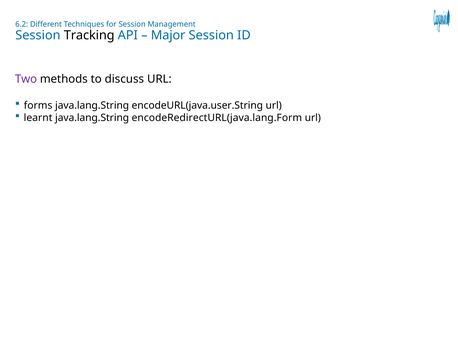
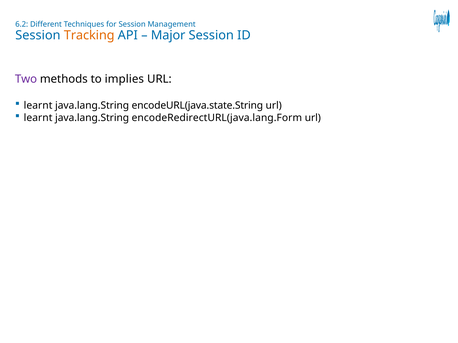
Tracking colour: black -> orange (89, 35)
discuss: discuss -> implies (124, 79)
forms: forms -> learnt (38, 106)
encodeURL(java.user.String: encodeURL(java.user.String -> encodeURL(java.state.String (197, 106)
